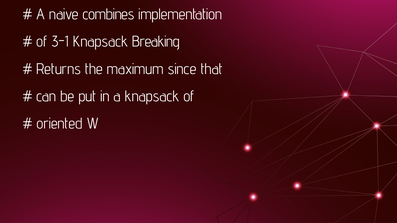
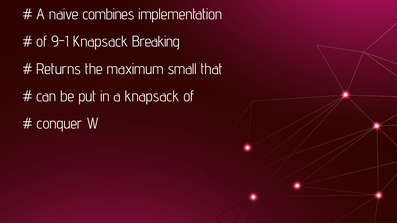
3-1: 3-1 -> 9-1 (60, 42)
since: since -> small (182, 69)
oriented: oriented -> conquer (60, 124)
